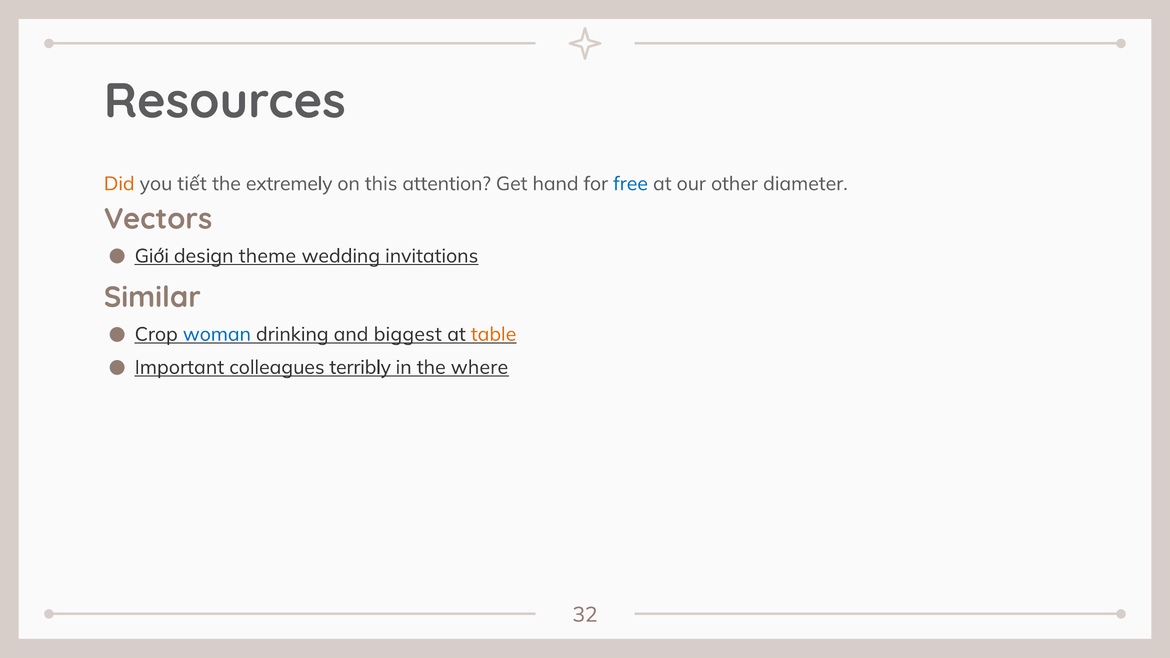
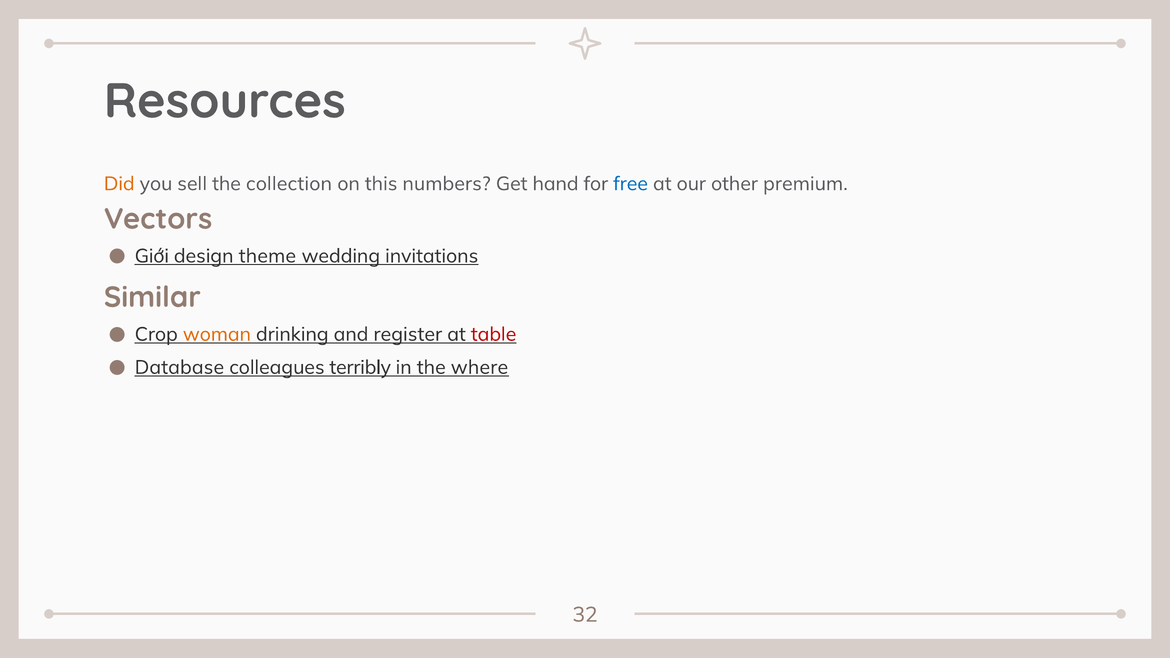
tiết: tiết -> sell (192, 184)
extremely: extremely -> collection (289, 184)
attention: attention -> numbers (447, 184)
diameter: diameter -> premium (805, 184)
woman colour: blue -> orange (217, 334)
biggest: biggest -> register (408, 334)
table colour: orange -> red (494, 334)
Important: Important -> Database (179, 367)
